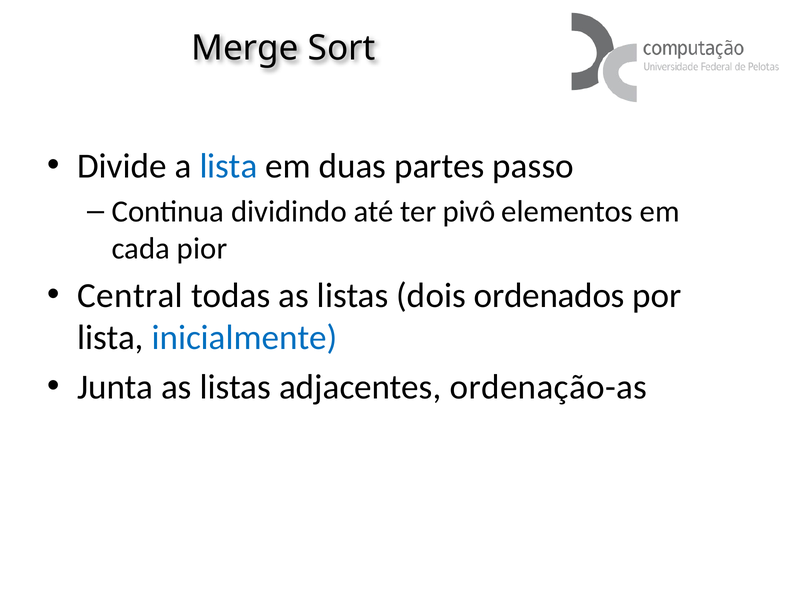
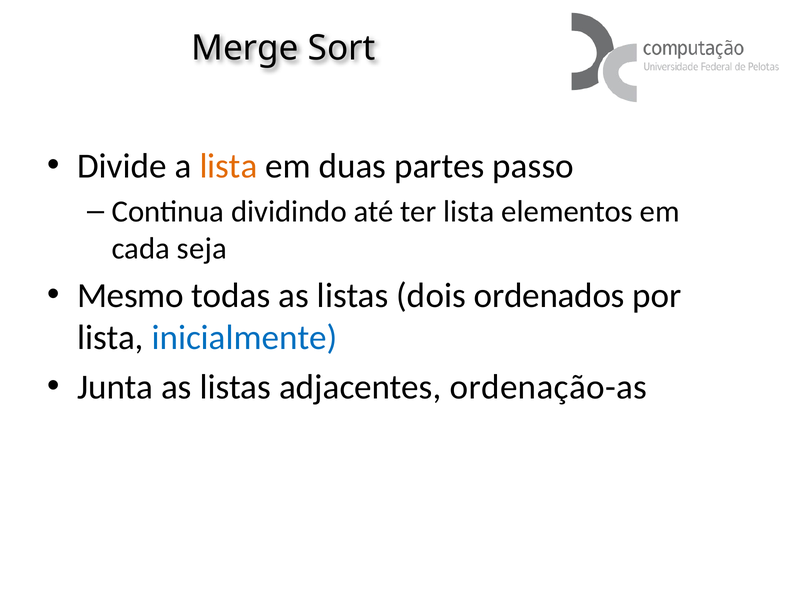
lista colour: blue -> orange (228, 166)
ter pivô: pivô -> lista (469, 211)
pior: pior -> seja (202, 248)
Central: Central -> Mesmo (130, 295)
